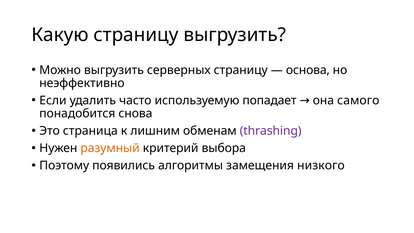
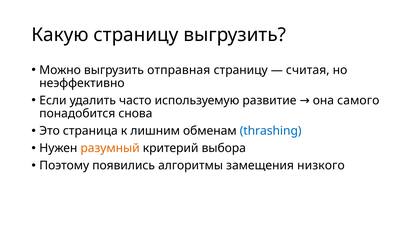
серверных: серверных -> отправная (179, 70)
основа: основа -> считая (308, 70)
попадает: попадает -> развитие (269, 100)
thrashing colour: purple -> blue (271, 131)
